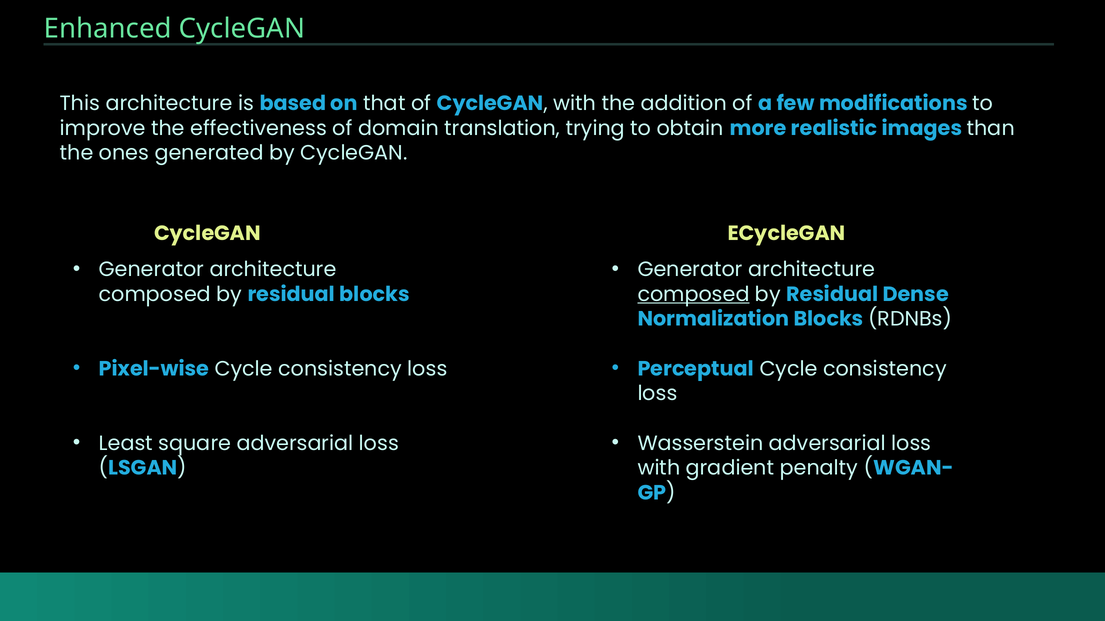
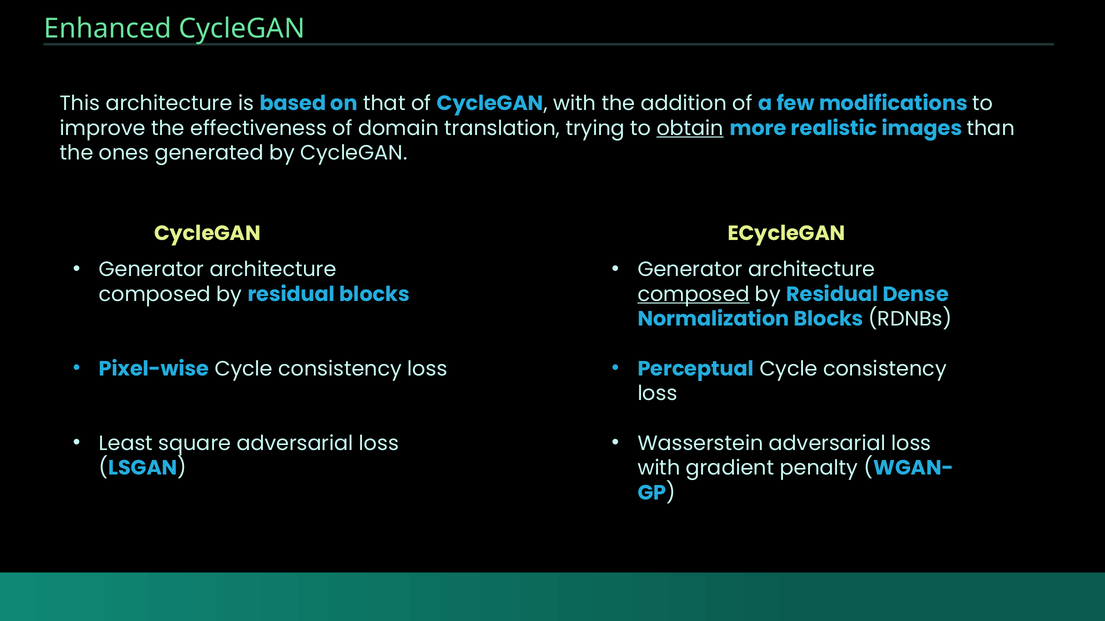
obtain underline: none -> present (690, 128)
